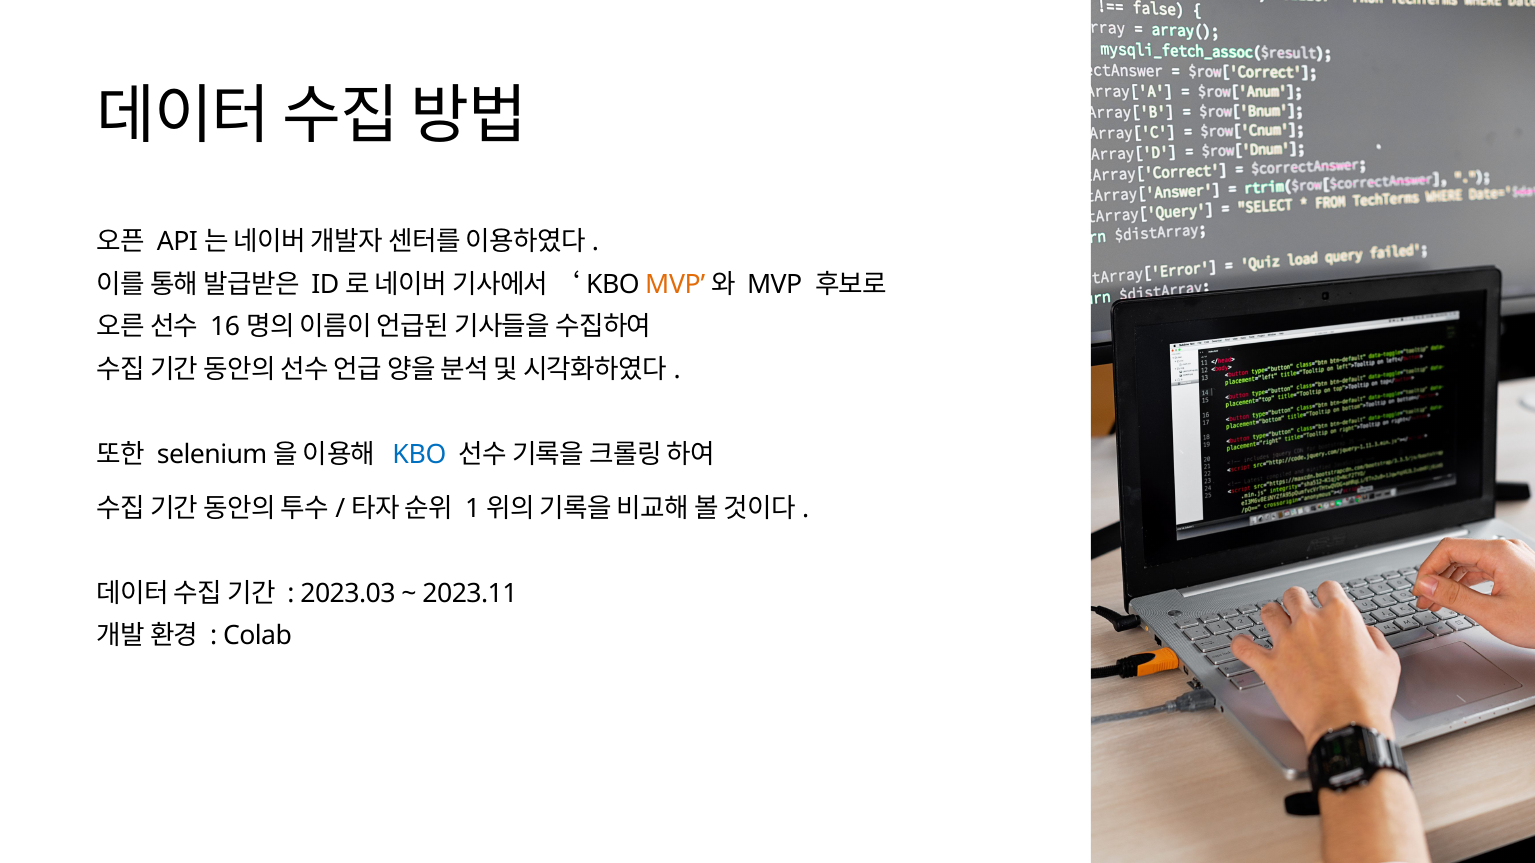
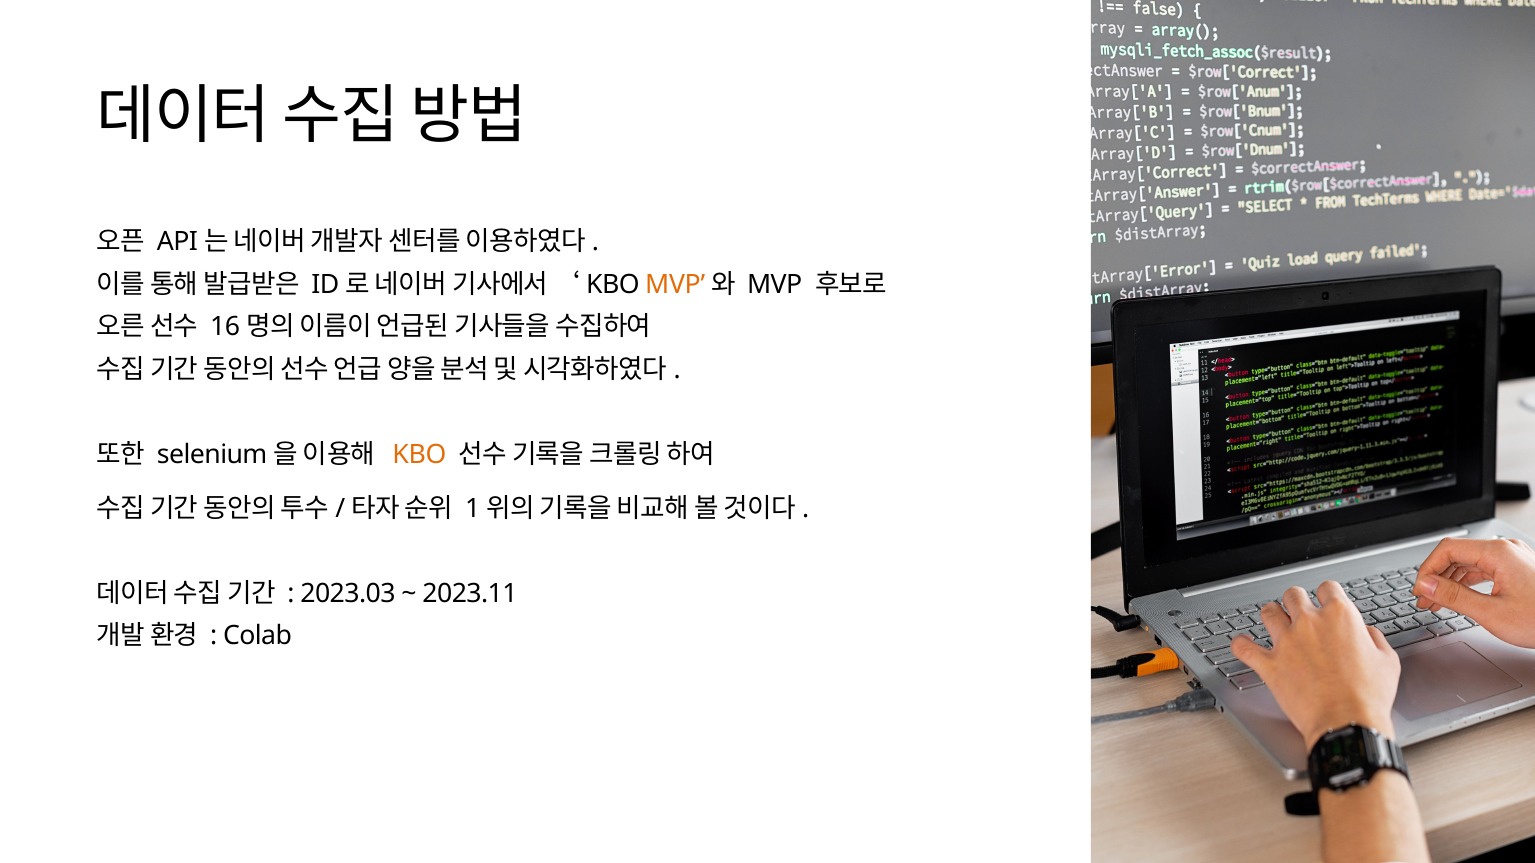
KBO colour: blue -> orange (419, 455)
